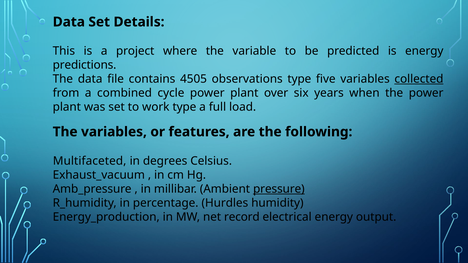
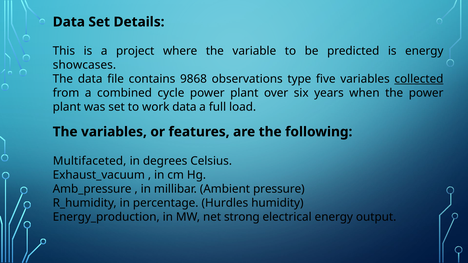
predictions: predictions -> showcases (84, 65)
4505: 4505 -> 9868 (194, 79)
work type: type -> data (184, 107)
pressure underline: present -> none (279, 189)
record: record -> strong (242, 217)
